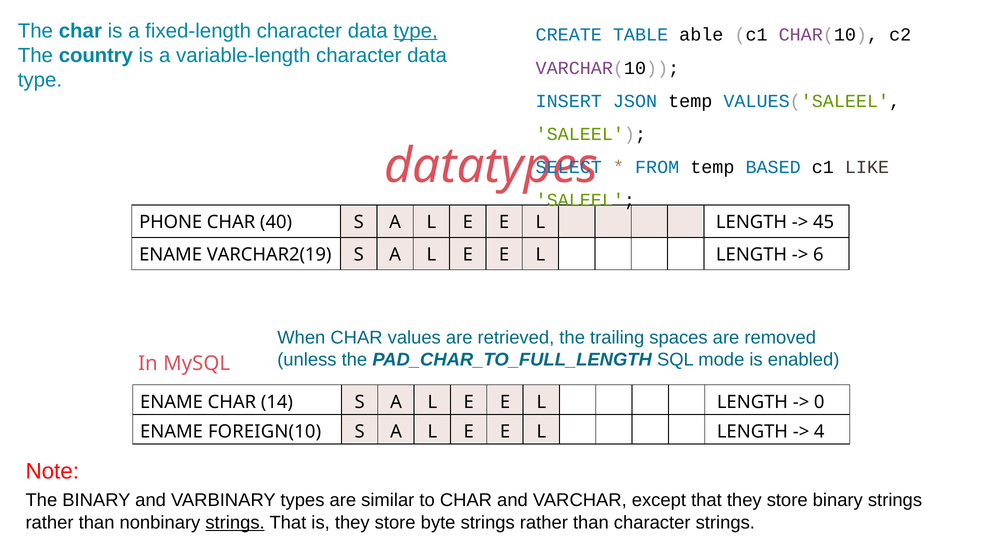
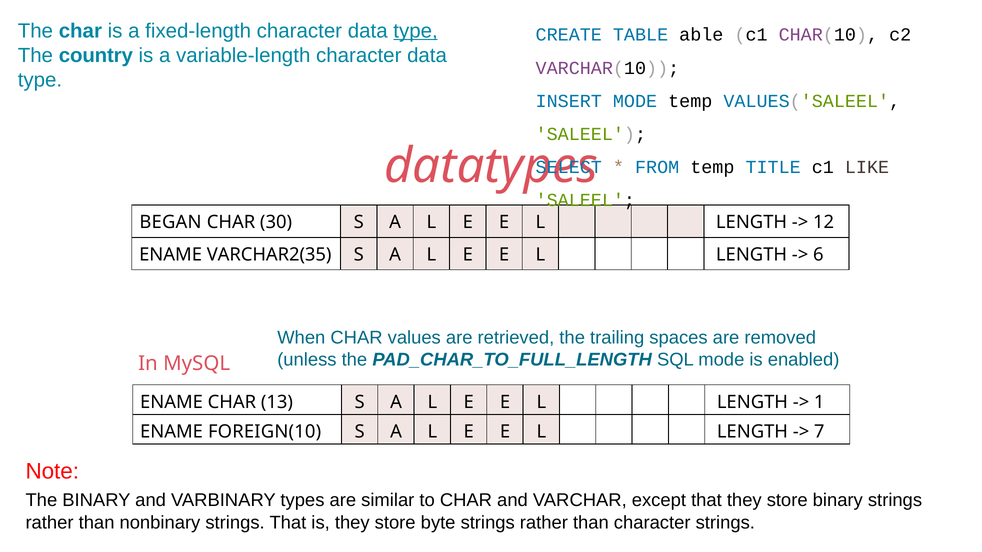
INSERT JSON: JSON -> MODE (635, 101)
BASED: BASED -> TITLE (773, 167)
PHONE: PHONE -> BEGAN (170, 222)
40: 40 -> 30 (276, 222)
45: 45 -> 12 (824, 222)
VARCHAR2(19: VARCHAR2(19 -> VARCHAR2(35 (269, 255)
14: 14 -> 13 (277, 402)
0: 0 -> 1 (819, 402)
4: 4 -> 7 (819, 432)
strings underline: present -> none (235, 523)
